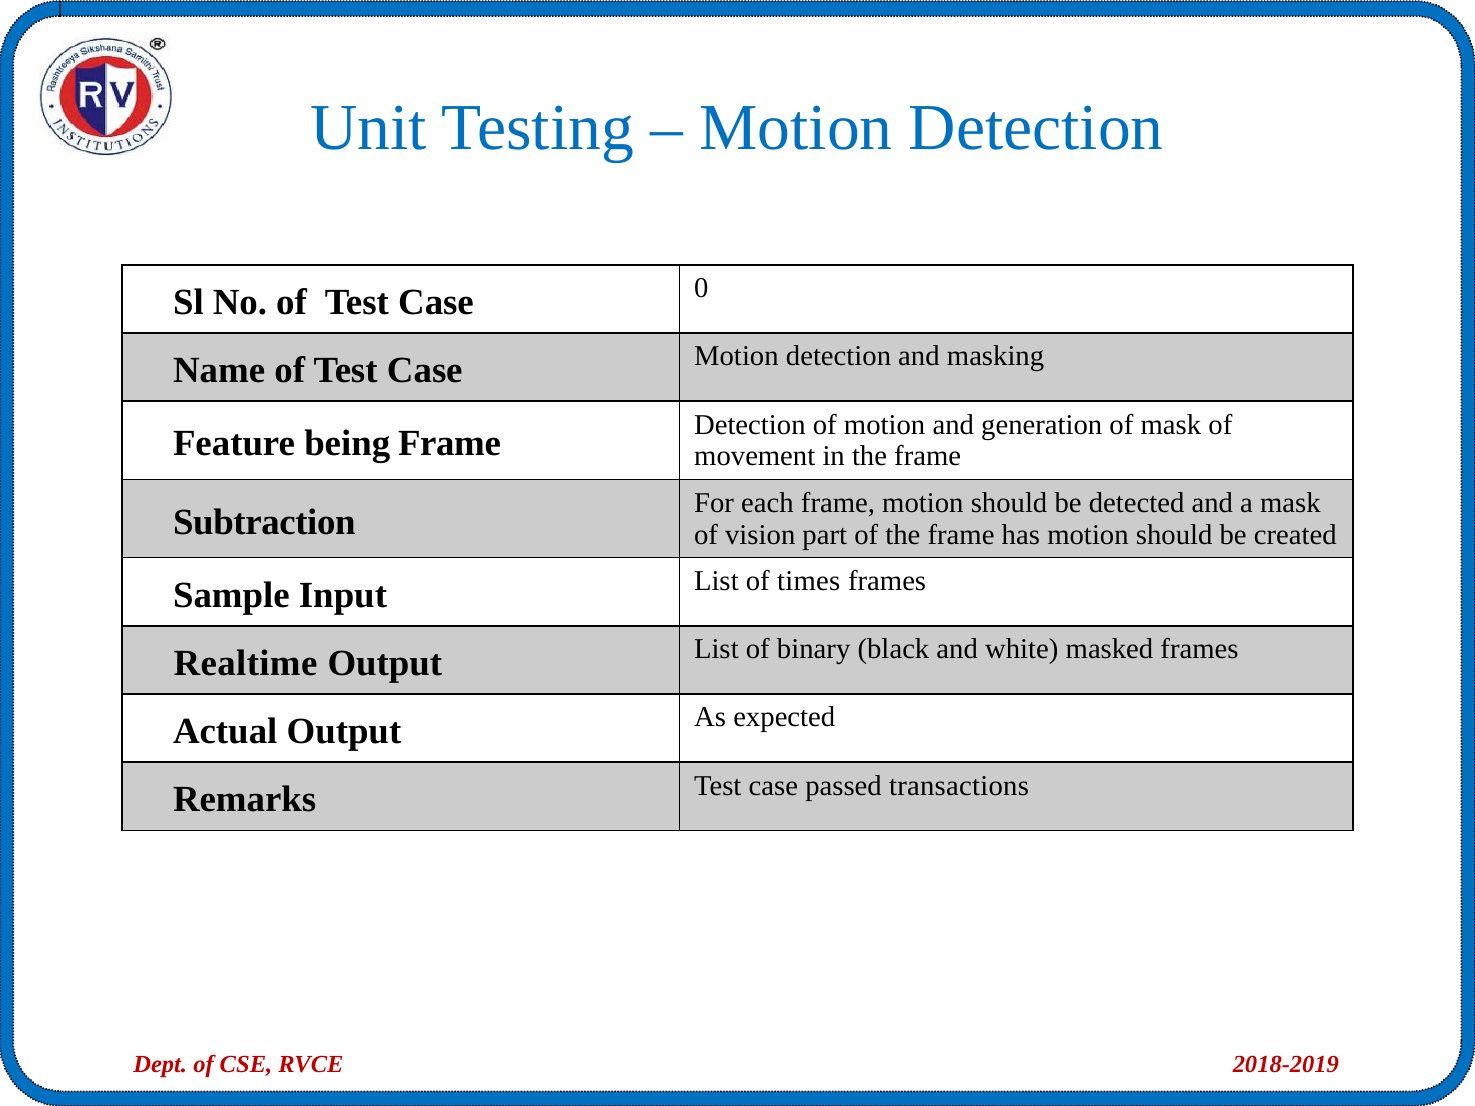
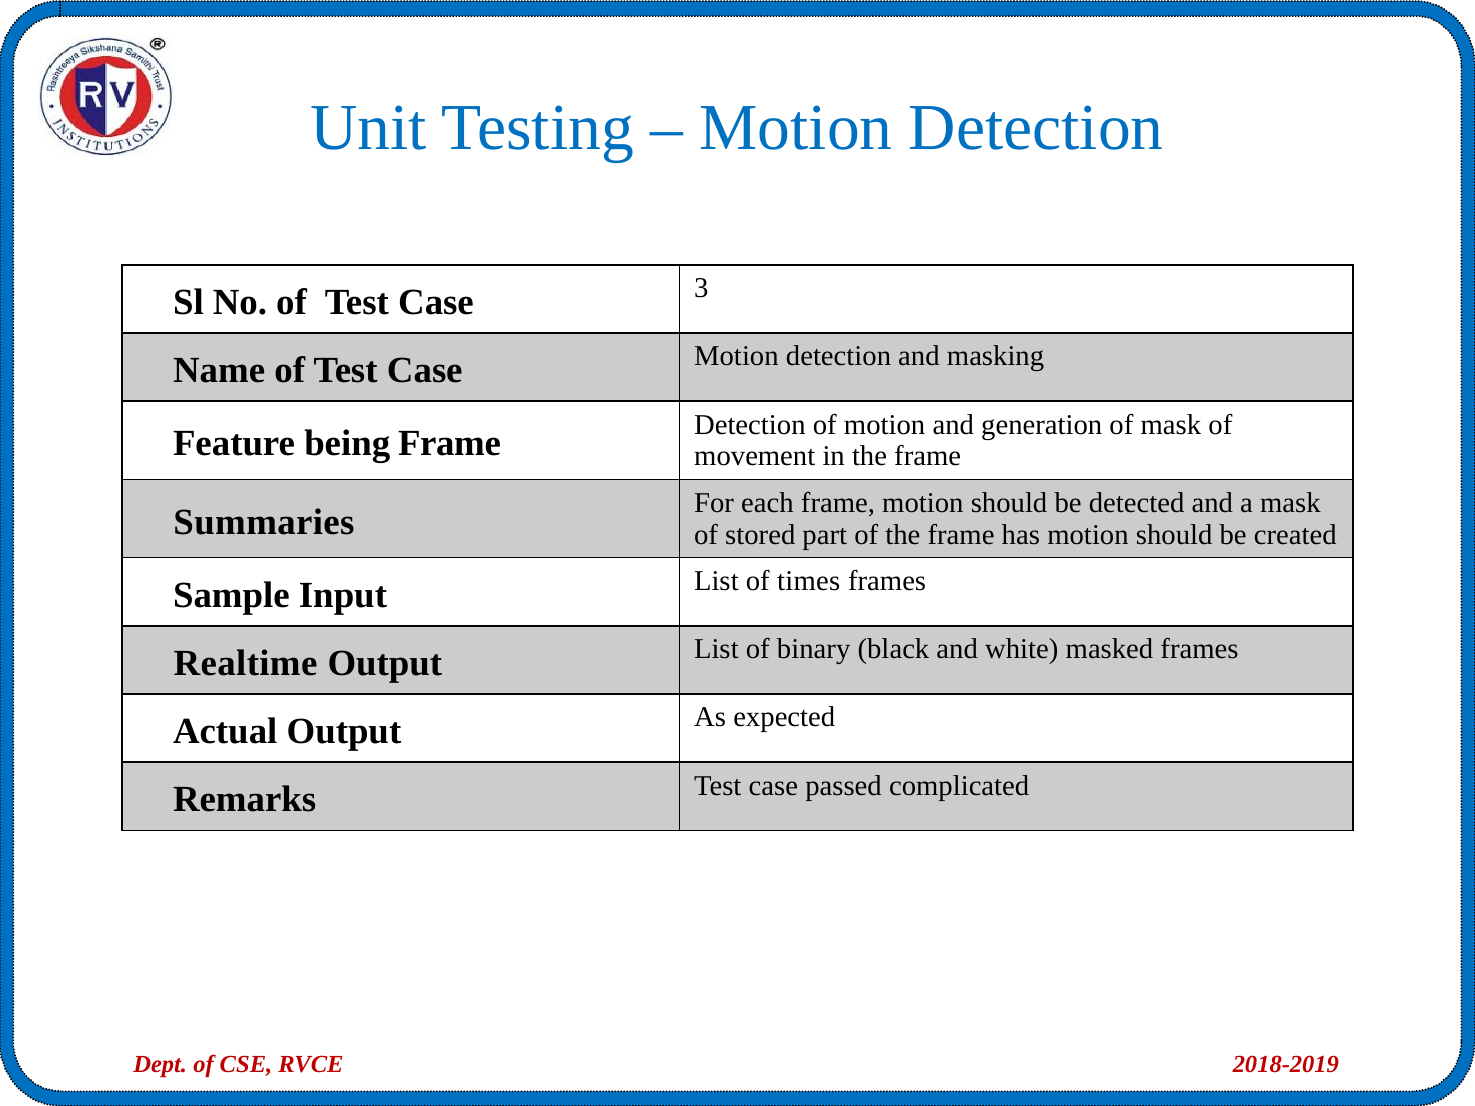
0: 0 -> 3 (701, 288)
Subtraction: Subtraction -> Summaries (264, 522)
vision: vision -> stored (760, 535)
transactions: transactions -> complicated (959, 786)
